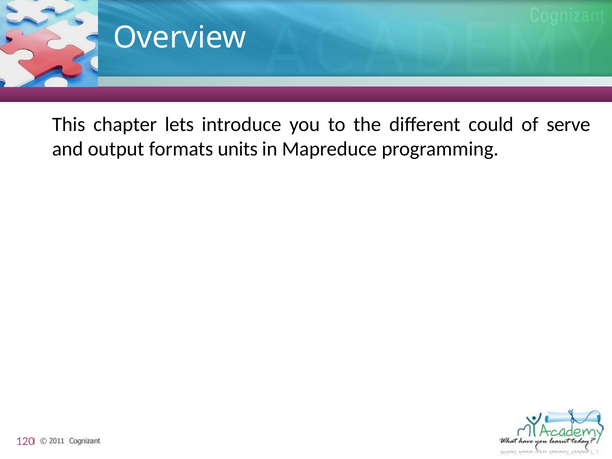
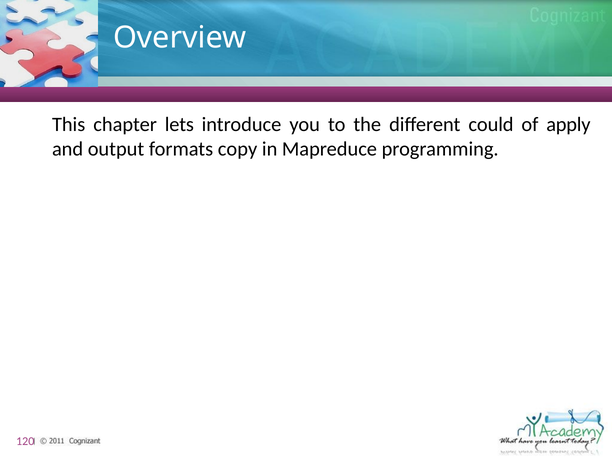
serve: serve -> apply (568, 124)
units: units -> copy (238, 149)
